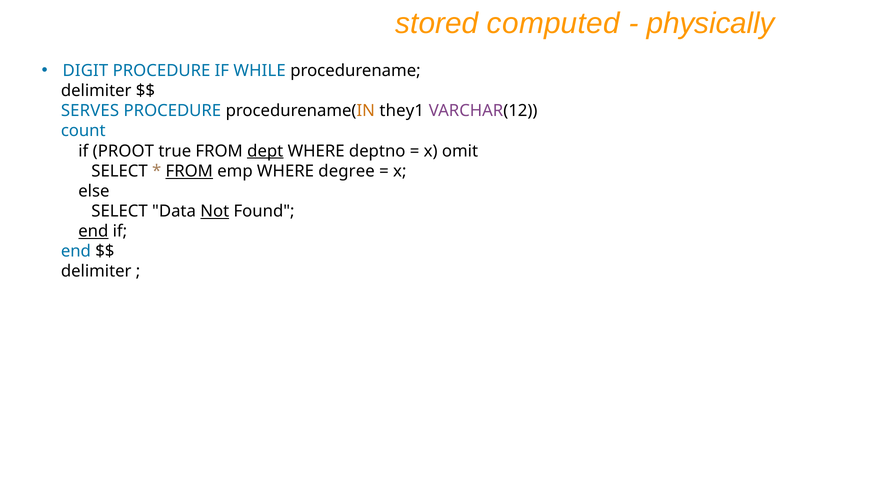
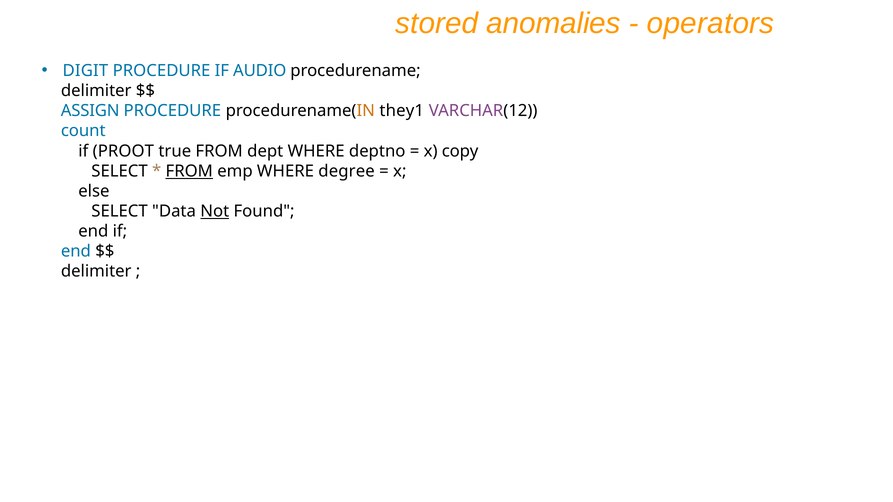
computed: computed -> anomalies (554, 23)
physically: physically -> operators (711, 23)
WHILE: WHILE -> AUDIO (260, 71)
SERVES: SERVES -> ASSIGN (90, 111)
dept underline: present -> none (265, 151)
omit: omit -> copy (460, 151)
end underline: present -> none (93, 231)
